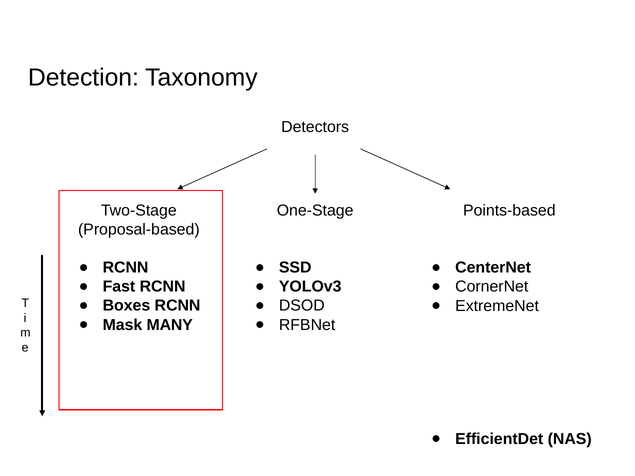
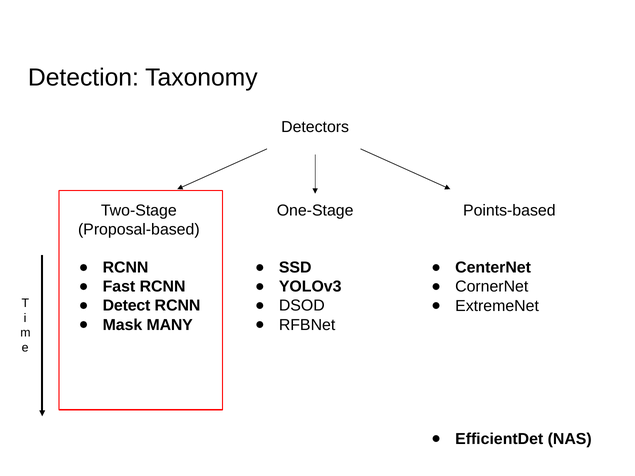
Boxes: Boxes -> Detect (127, 306)
